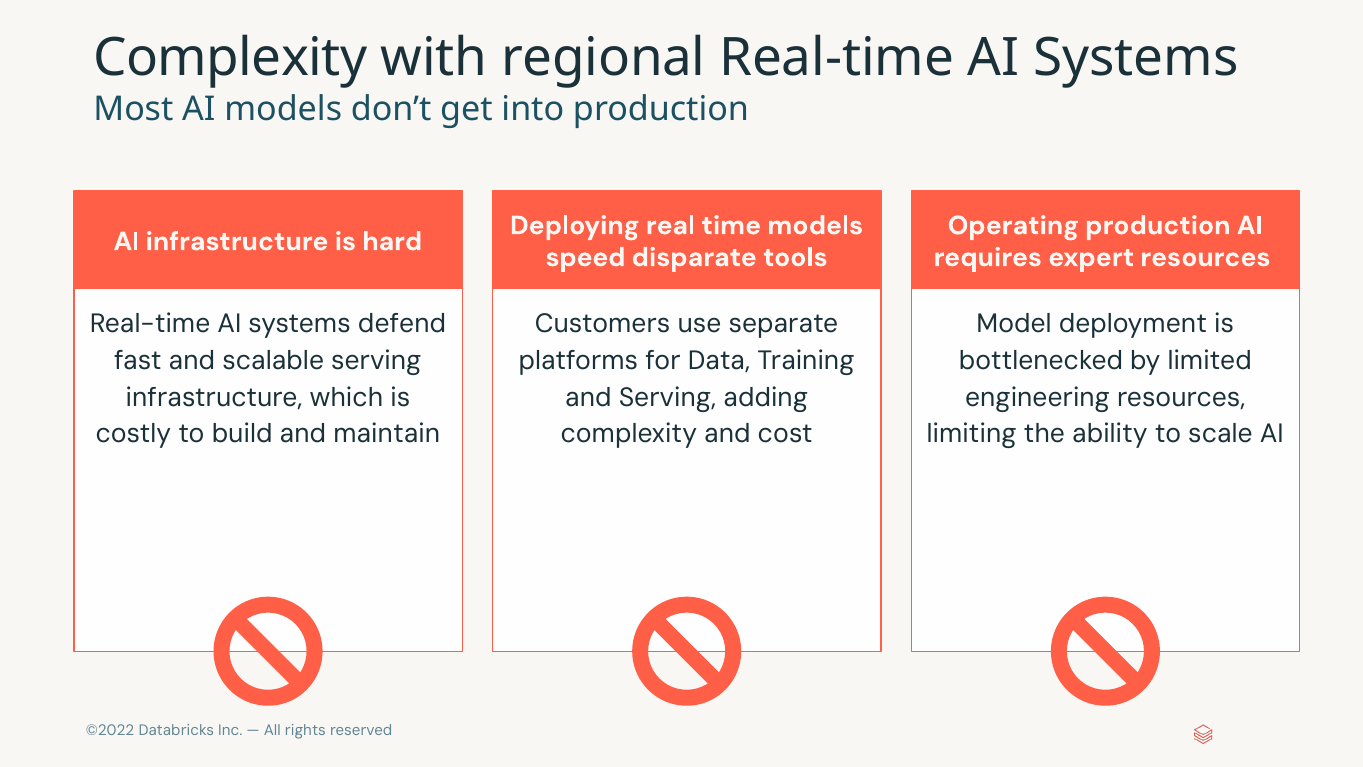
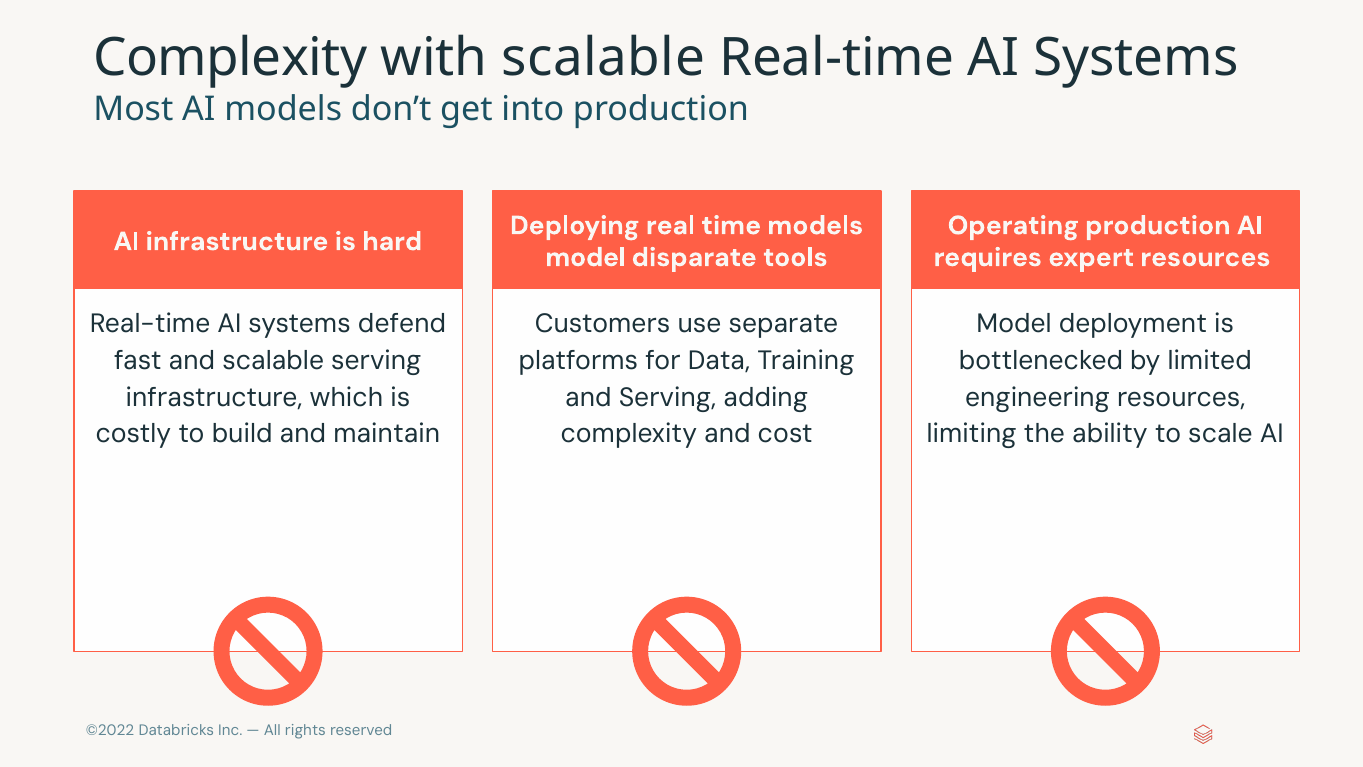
with regional: regional -> scalable (603, 58)
speed: speed -> model (586, 257)
